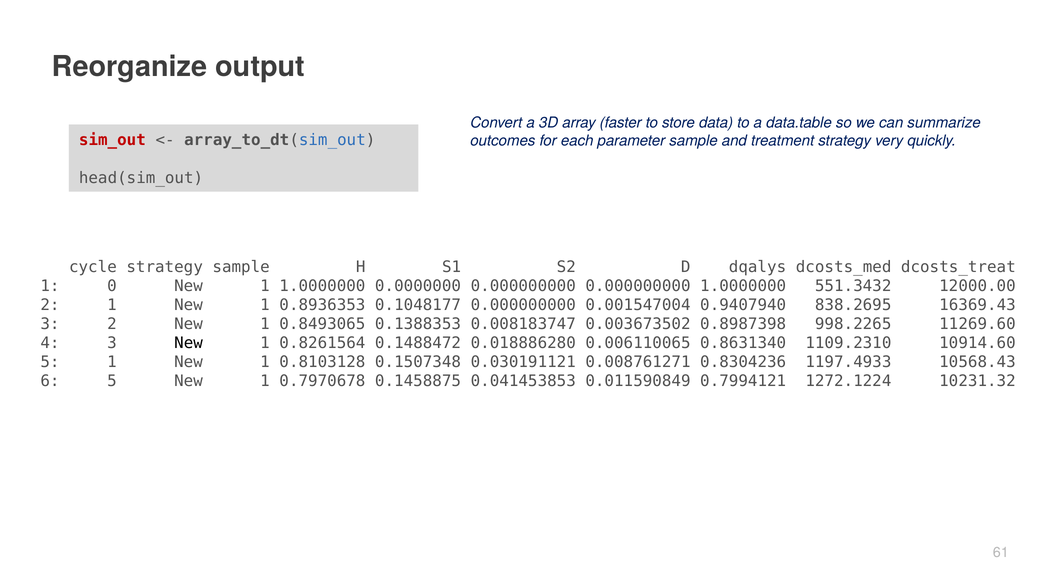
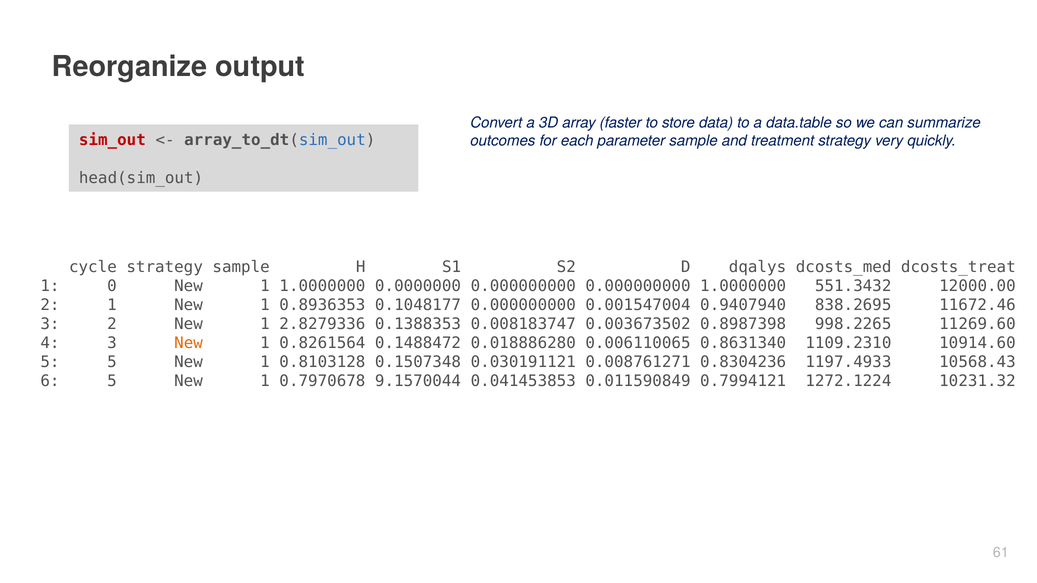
16369.43: 16369.43 -> 11672.46 (977, 305)
0.8493065: 0.8493065 -> 2.8279336 (322, 324)
New colour: black -> orange (189, 343)
5 1: 1 -> 5 (112, 362)
0.1458875: 0.1458875 -> 9.1570044 (418, 381)
